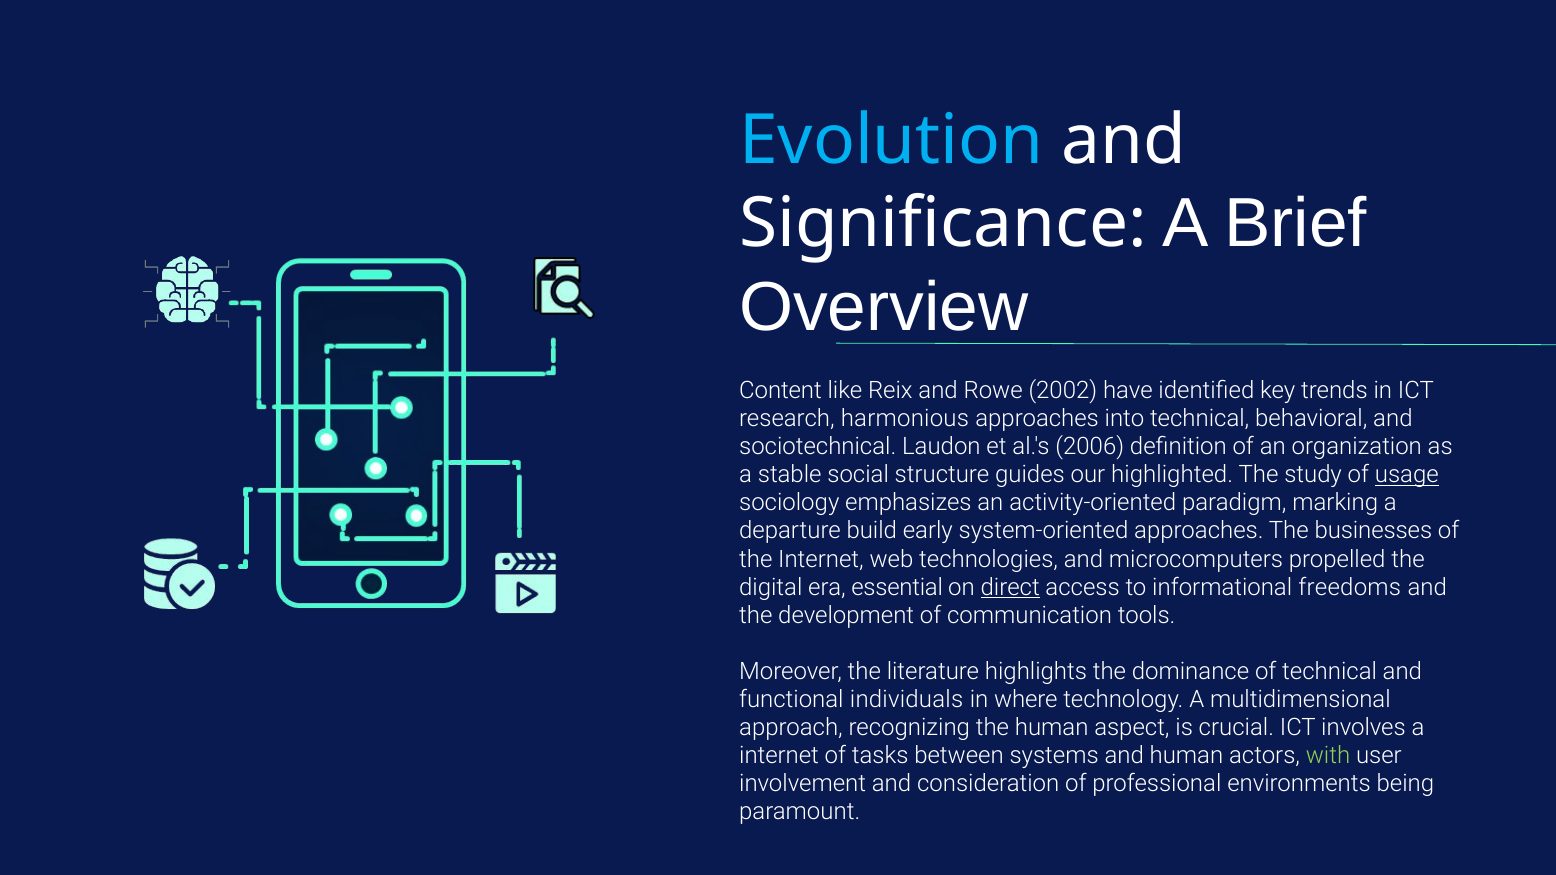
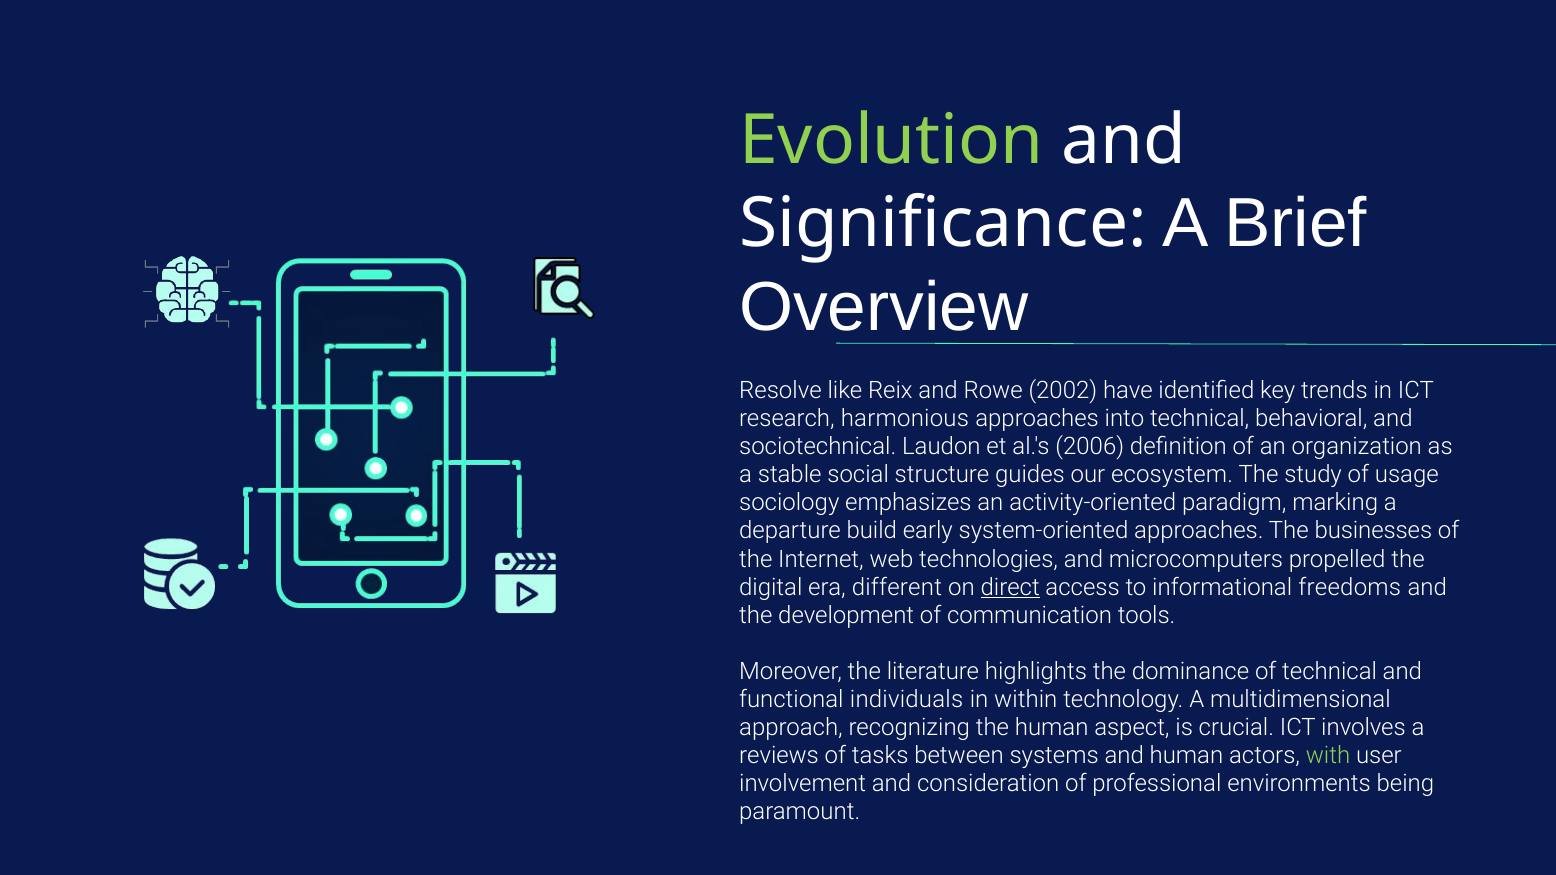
Evolution colour: light blue -> light green (891, 141)
Content: Content -> Resolve (780, 391)
highlighted: highlighted -> ecosystem (1172, 475)
usage underline: present -> none (1407, 475)
essential: essential -> different (897, 587)
where: where -> within (1026, 700)
internet: internet -> reviews (779, 756)
